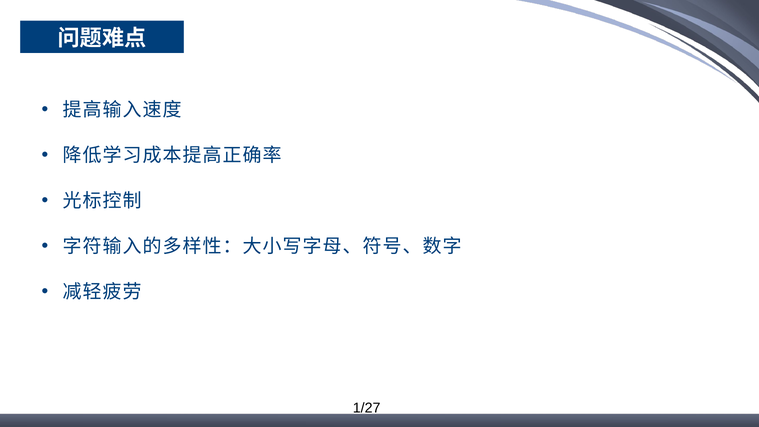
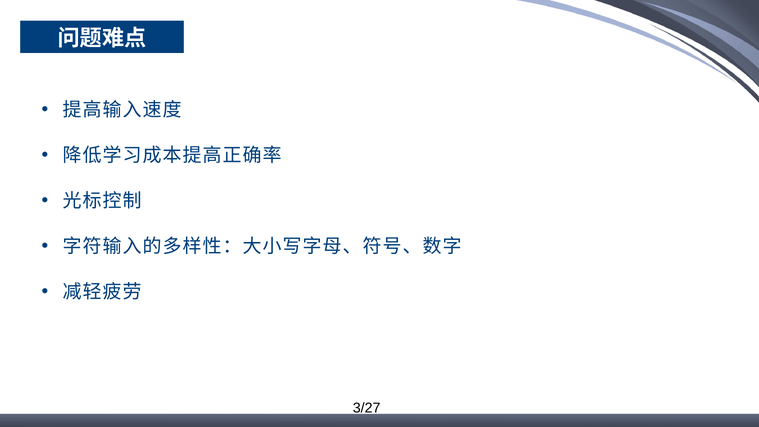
1/27: 1/27 -> 3/27 (367, 408)
